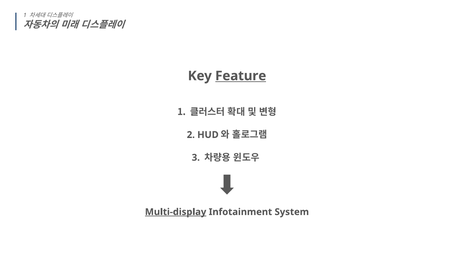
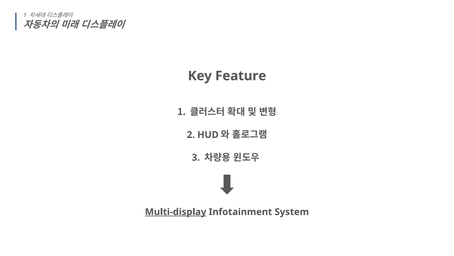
Feature underline: present -> none (241, 76)
